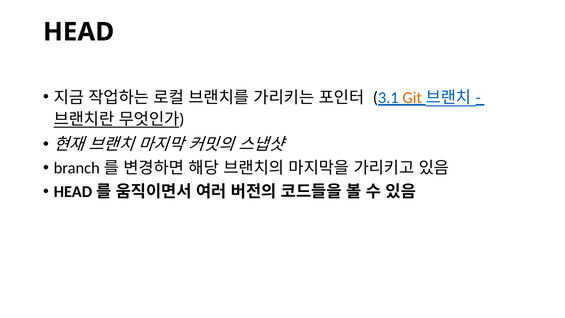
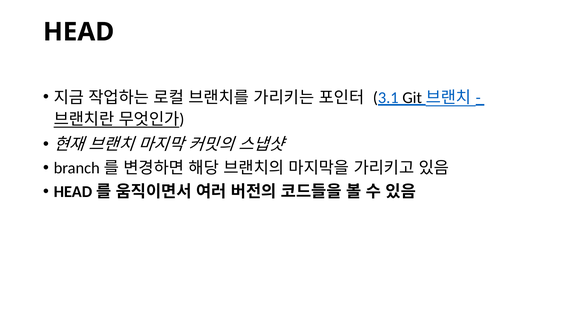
Git colour: orange -> black (412, 98)
